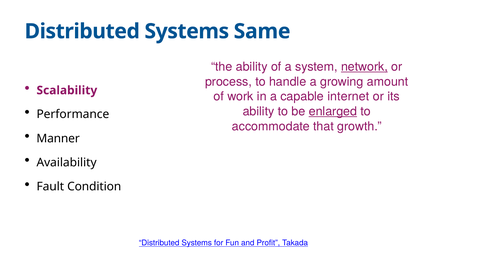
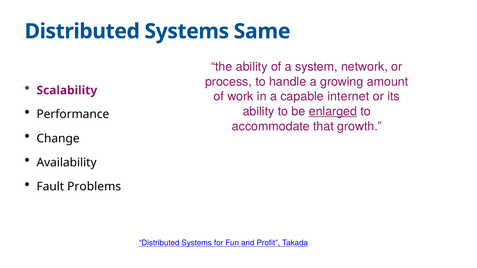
network underline: present -> none (364, 67)
Manner: Manner -> Change (58, 139)
Condition: Condition -> Problems (94, 187)
